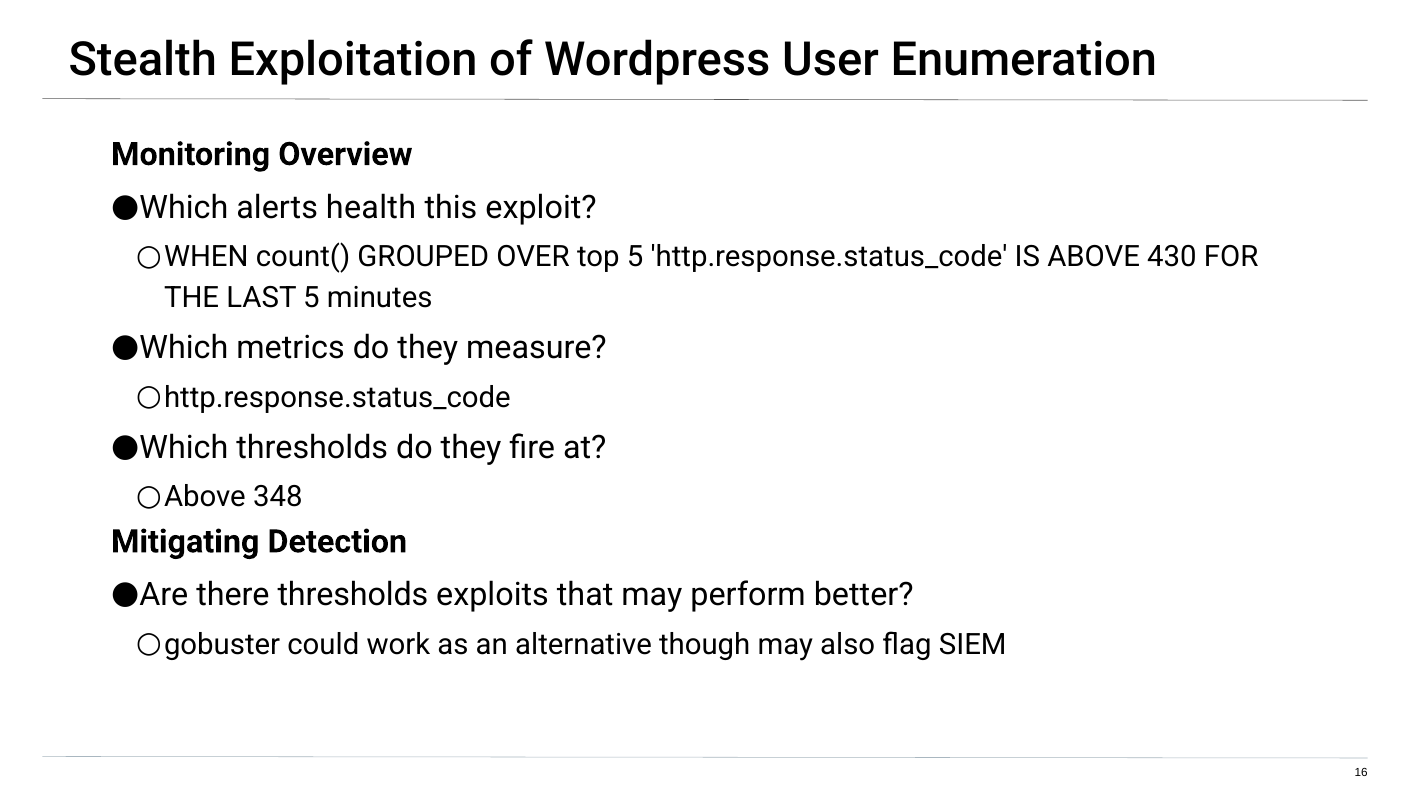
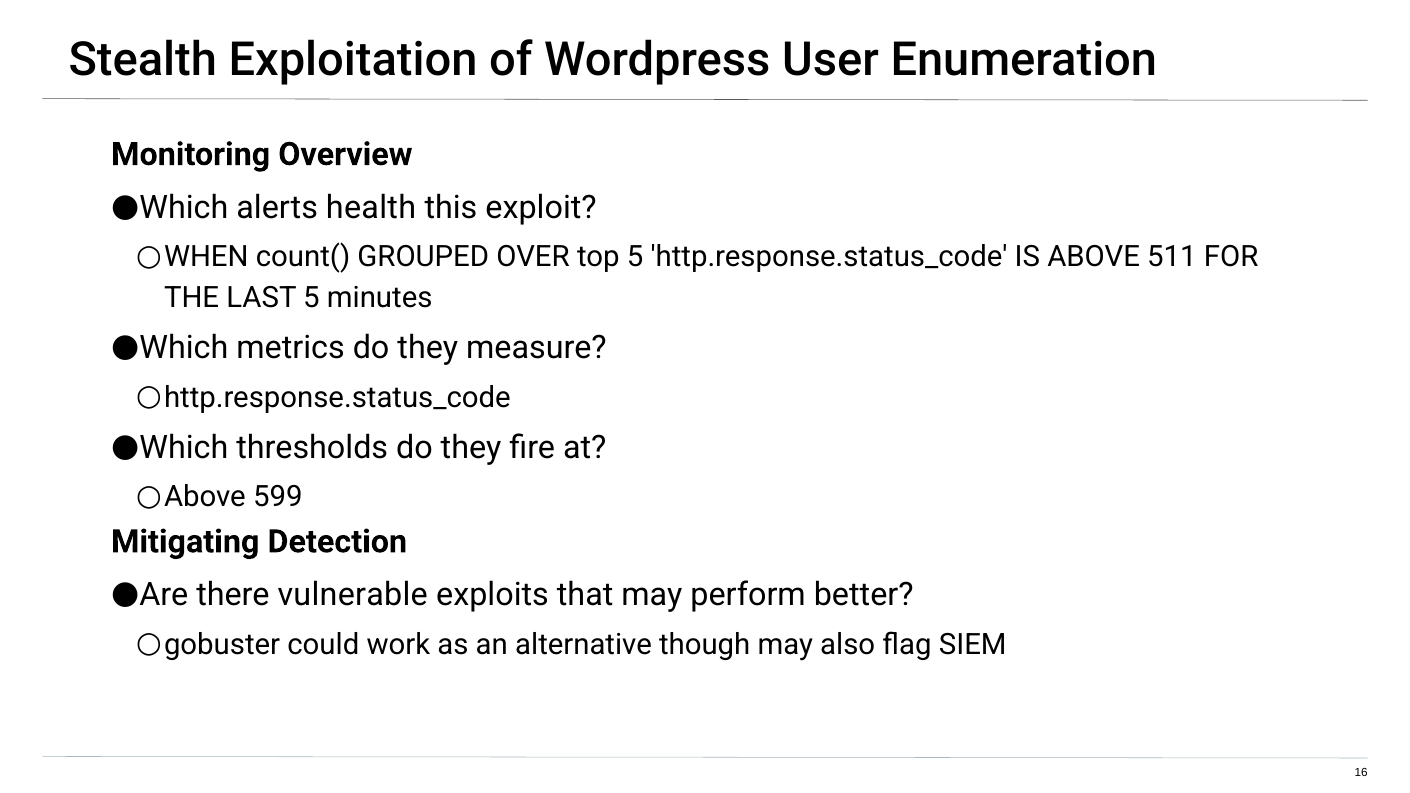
430: 430 -> 511 (1172, 257)
348: 348 -> 599 (278, 497)
there thresholds: thresholds -> vulnerable (353, 595)
